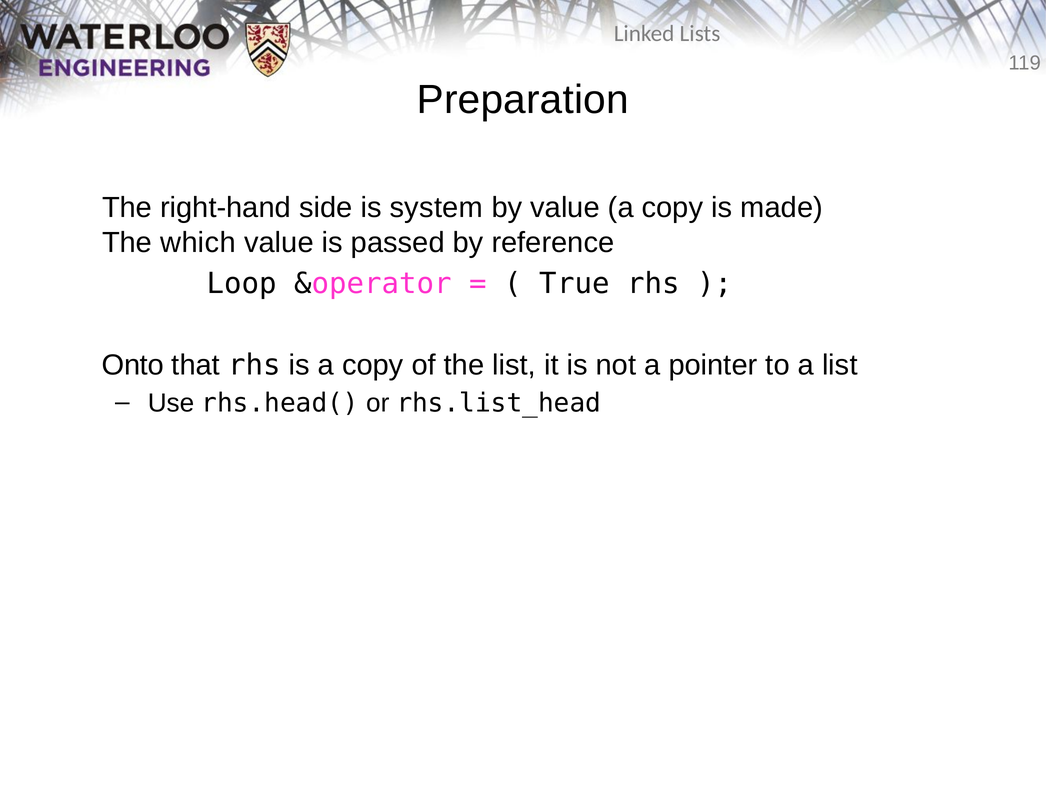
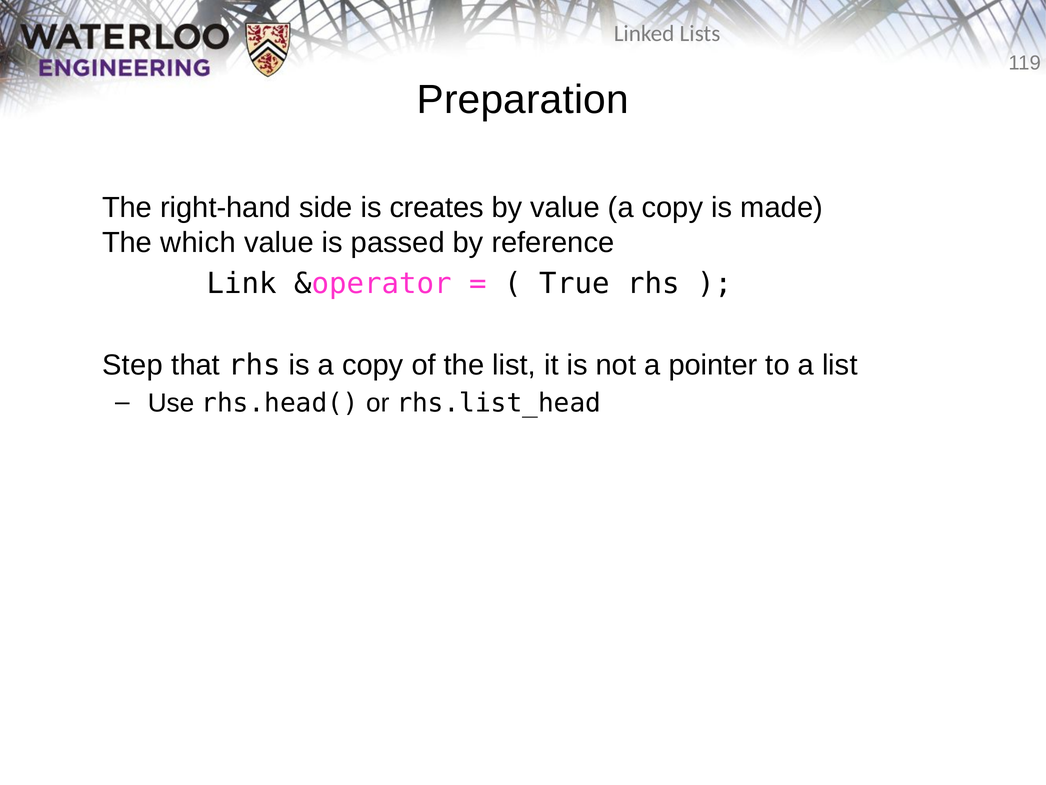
system: system -> creates (437, 208)
Loop: Loop -> Link (242, 283)
Onto: Onto -> Step (133, 365)
